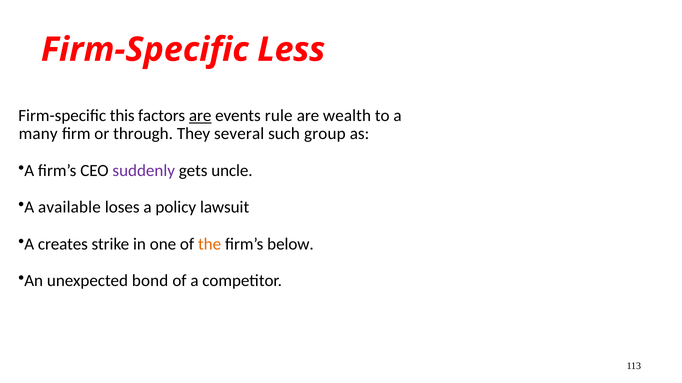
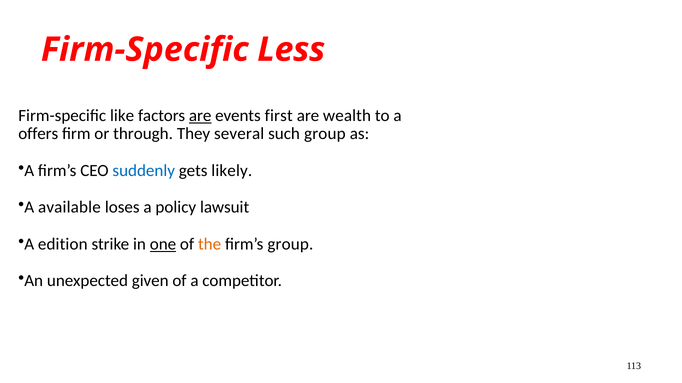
this: this -> like (122, 116)
rule: rule -> first (279, 116)
many: many -> offers (38, 134)
suddenly colour: purple -> blue (144, 171)
uncle: uncle -> likely (232, 171)
creates: creates -> edition (63, 245)
one underline: none -> present (163, 245)
firm’s below: below -> group (290, 245)
bond: bond -> given (150, 281)
